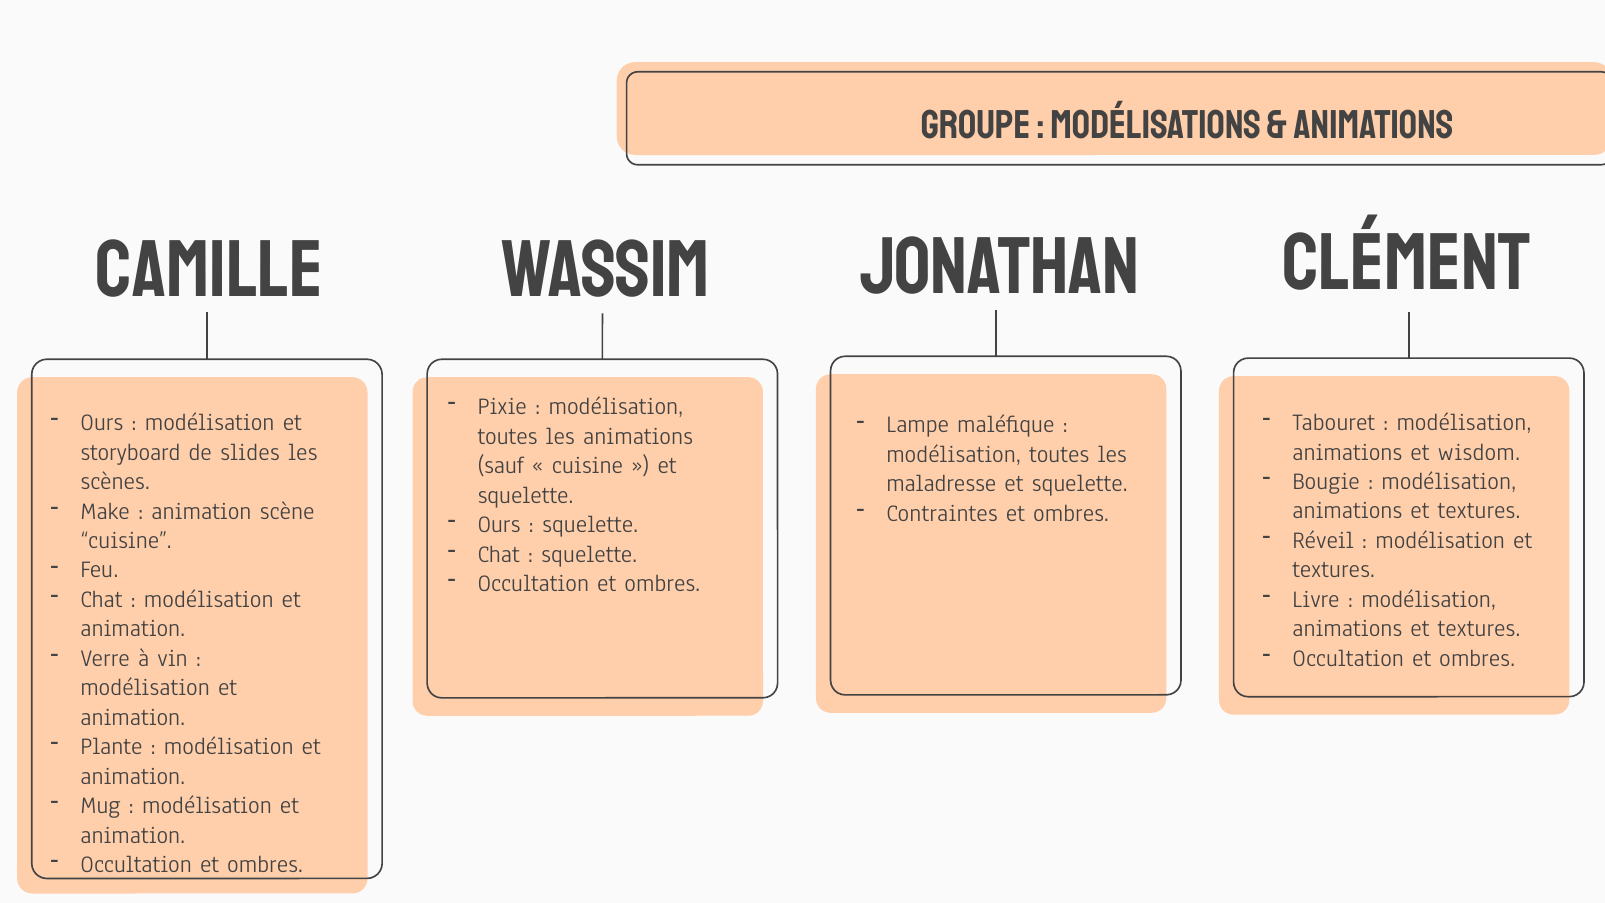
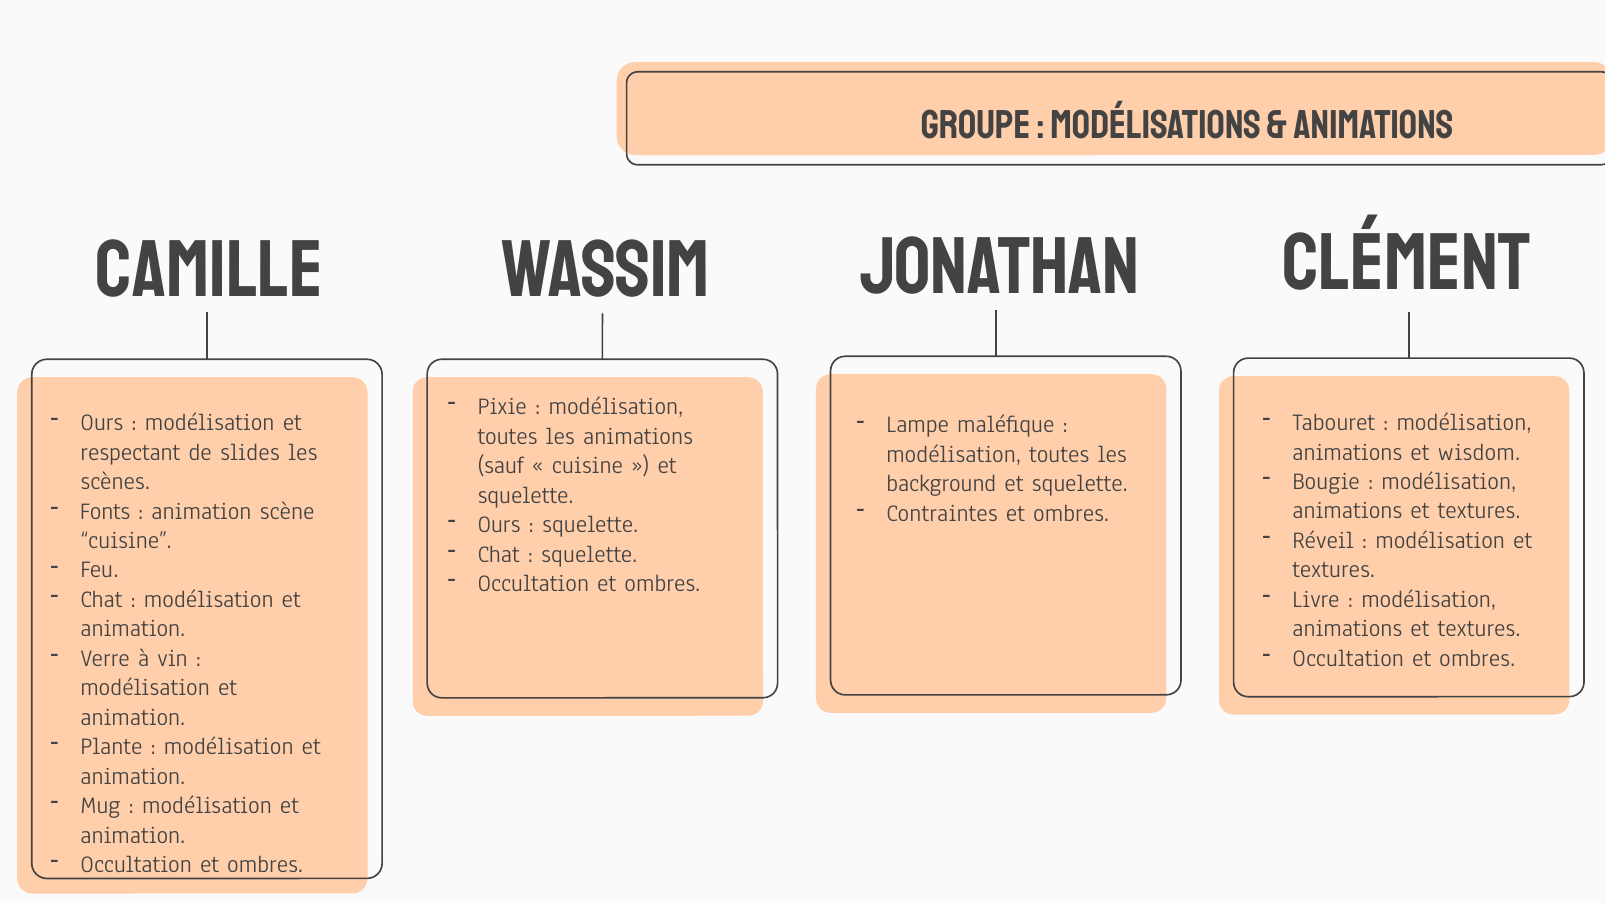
storyboard: storyboard -> respectant (130, 452)
maladresse: maladresse -> background (941, 484)
Make: Make -> Fonts (105, 511)
